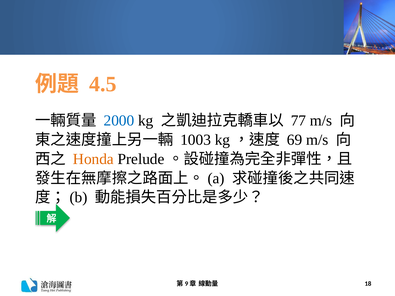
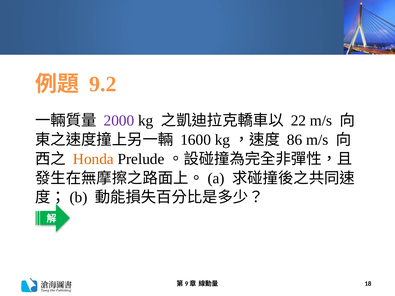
4.5: 4.5 -> 9.2 (103, 84)
2000 colour: blue -> purple (119, 121)
77: 77 -> 22 (298, 121)
1003: 1003 -> 1600 (196, 140)
69: 69 -> 86 (295, 140)
